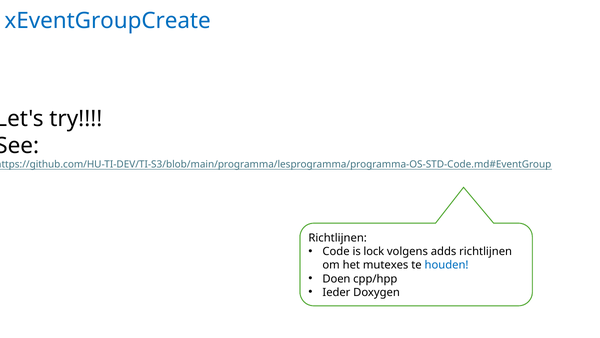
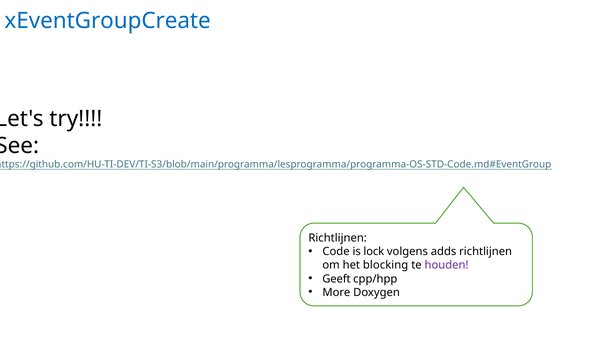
mutexes: mutexes -> blocking (386, 265)
houden colour: blue -> purple (447, 265)
Doen: Doen -> Geeft (336, 278)
Ieder: Ieder -> More (336, 292)
